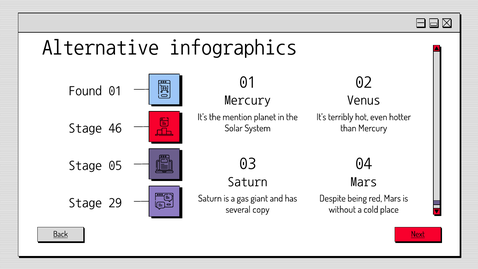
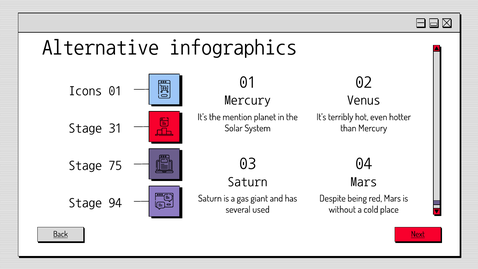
Found: Found -> Icons (85, 90)
46: 46 -> 31 (115, 128)
05: 05 -> 75 (115, 165)
29: 29 -> 94 (115, 202)
copy: copy -> used (261, 210)
